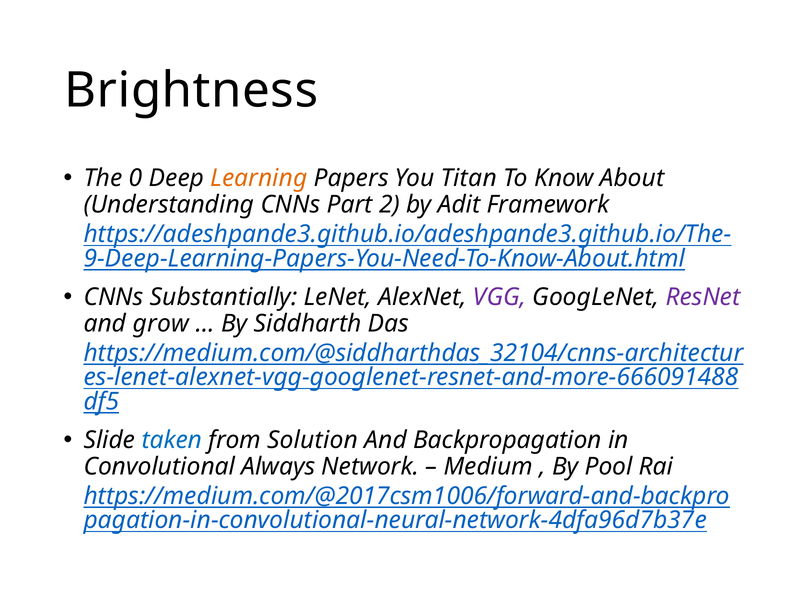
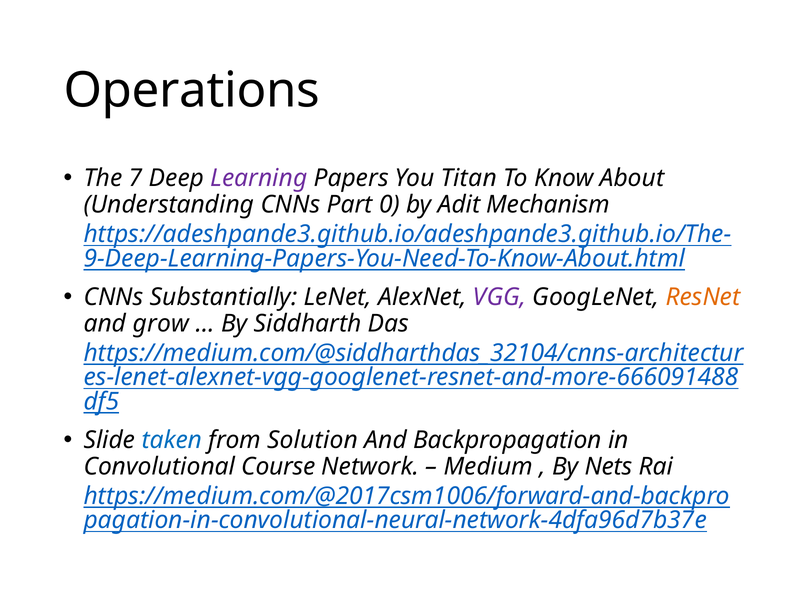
Brightness: Brightness -> Operations (192, 90)
0: 0 -> 7 (136, 178)
Learning colour: orange -> purple (259, 178)
2: 2 -> 0 (389, 205)
Framework: Framework -> Mechanism (548, 205)
ResNet colour: purple -> orange (703, 297)
Always: Always -> Course (278, 467)
Pool: Pool -> Nets (609, 467)
